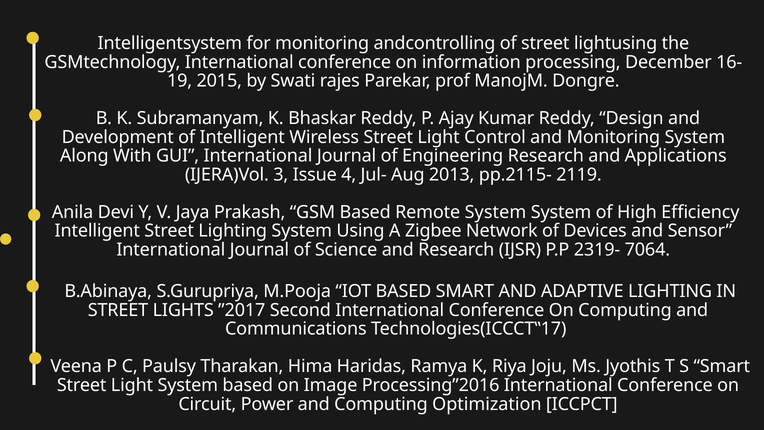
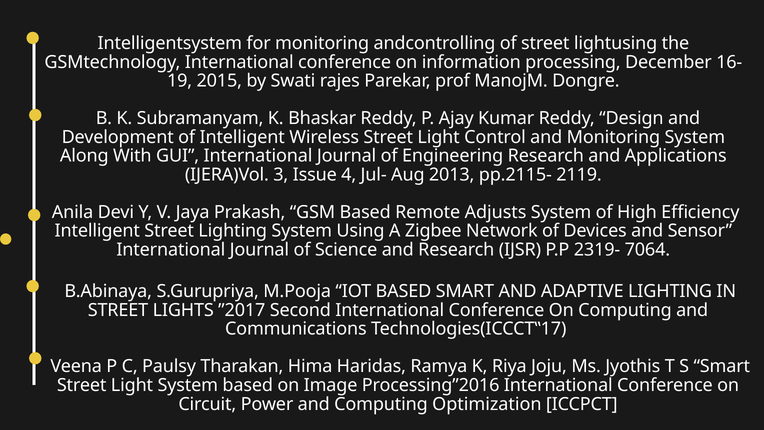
Remote System: System -> Adjusts (496, 212)
